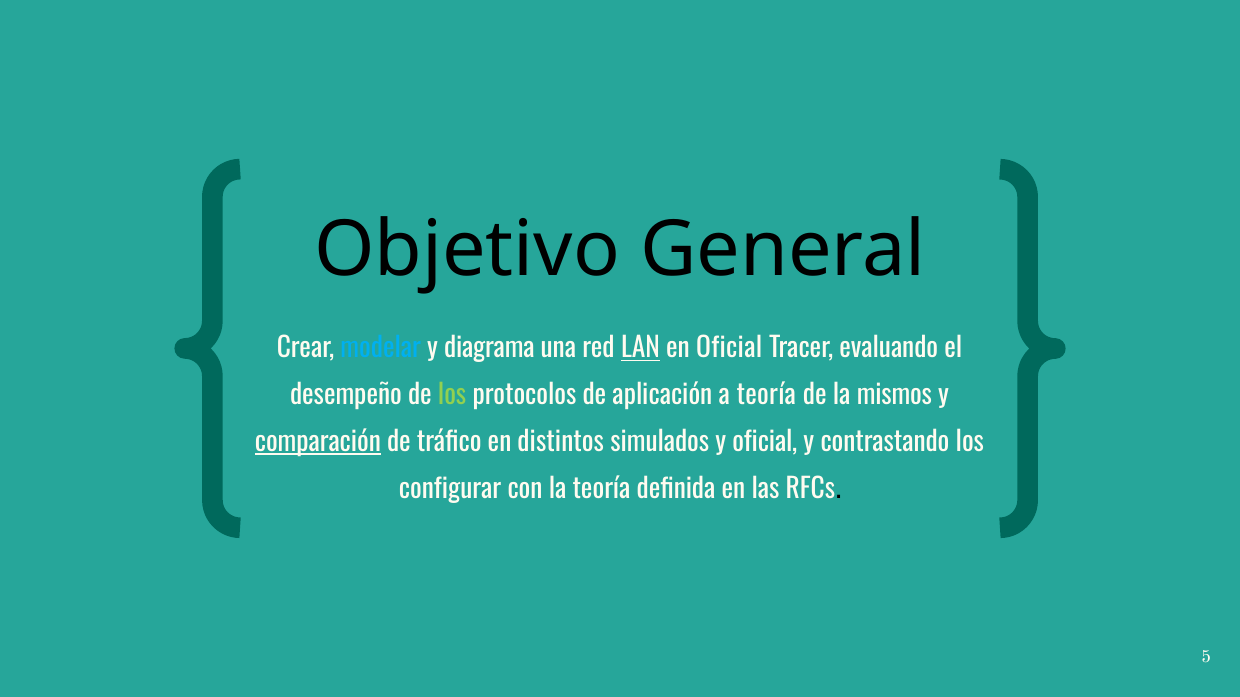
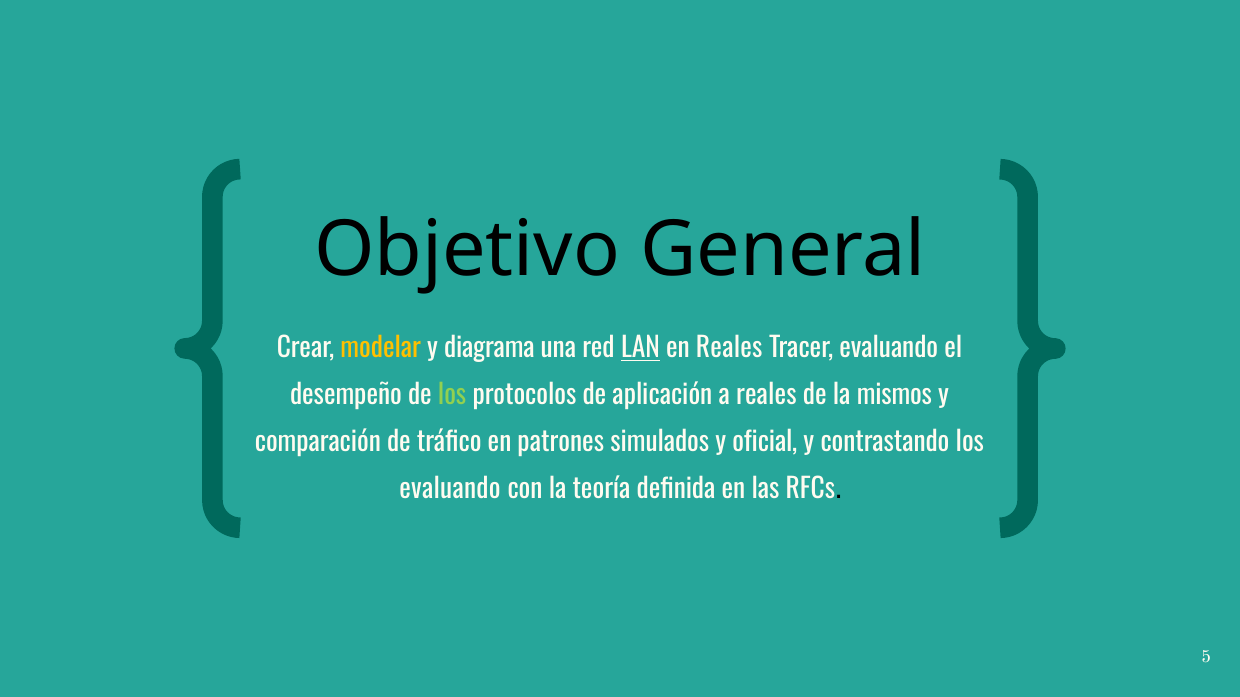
modelar colour: light blue -> yellow (381, 349)
en Oficial: Oficial -> Reales (729, 349)
a teoría: teoría -> reales (766, 396)
comparación underline: present -> none (318, 443)
distintos: distintos -> patrones (561, 443)
configurar: configurar -> evaluando (450, 489)
